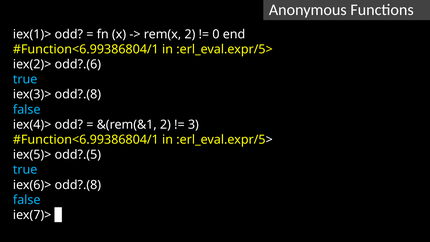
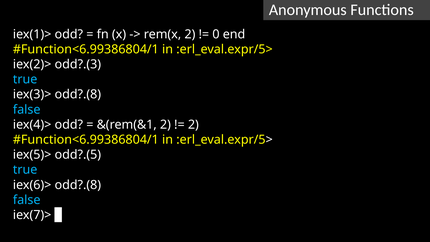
odd?.(6: odd?.(6 -> odd?.(3 (78, 64)
3: 3 -> 2 (193, 125)
